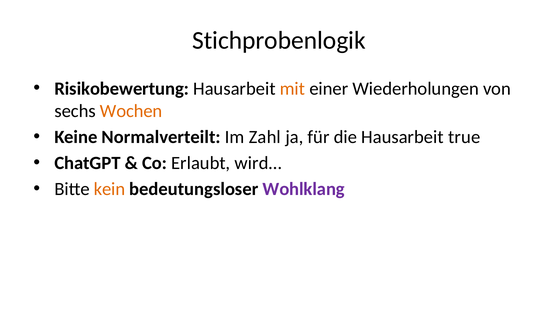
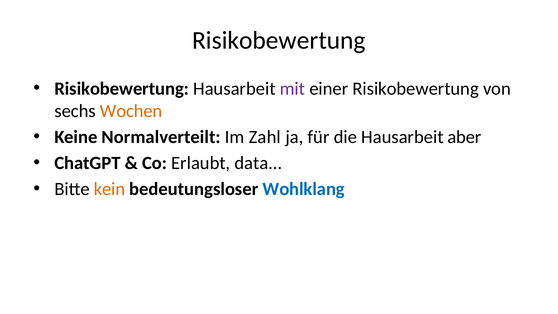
Stichprobenlogik: Stichprobenlogik -> Risikobewertung (279, 40)
mit colour: orange -> purple (292, 89)
einer Wiederholungen: Wiederholungen -> Risikobewertung (416, 89)
true: true -> aber (464, 137)
wird…: wird… -> data… (258, 163)
Wohlklang colour: purple -> blue (304, 189)
